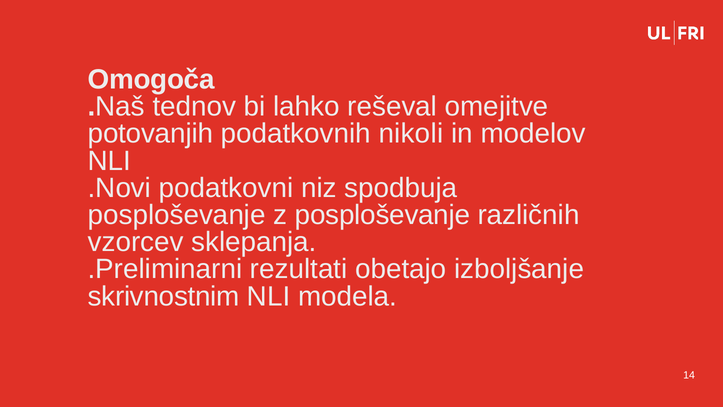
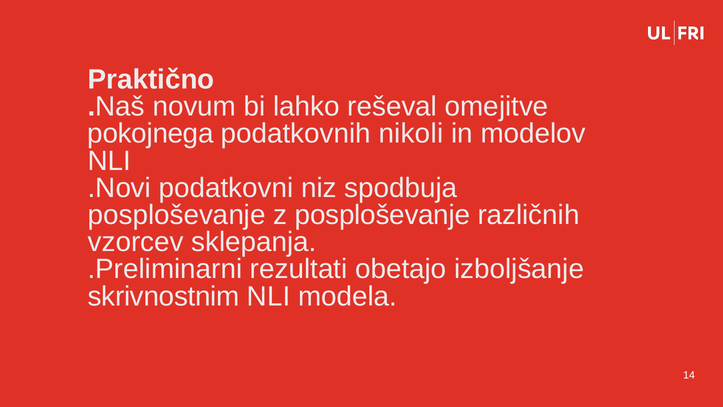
Omogoča: Omogoča -> Praktično (151, 80)
tednov: tednov -> novum (194, 107)
potovanjih: potovanjih -> pokojnega (150, 134)
